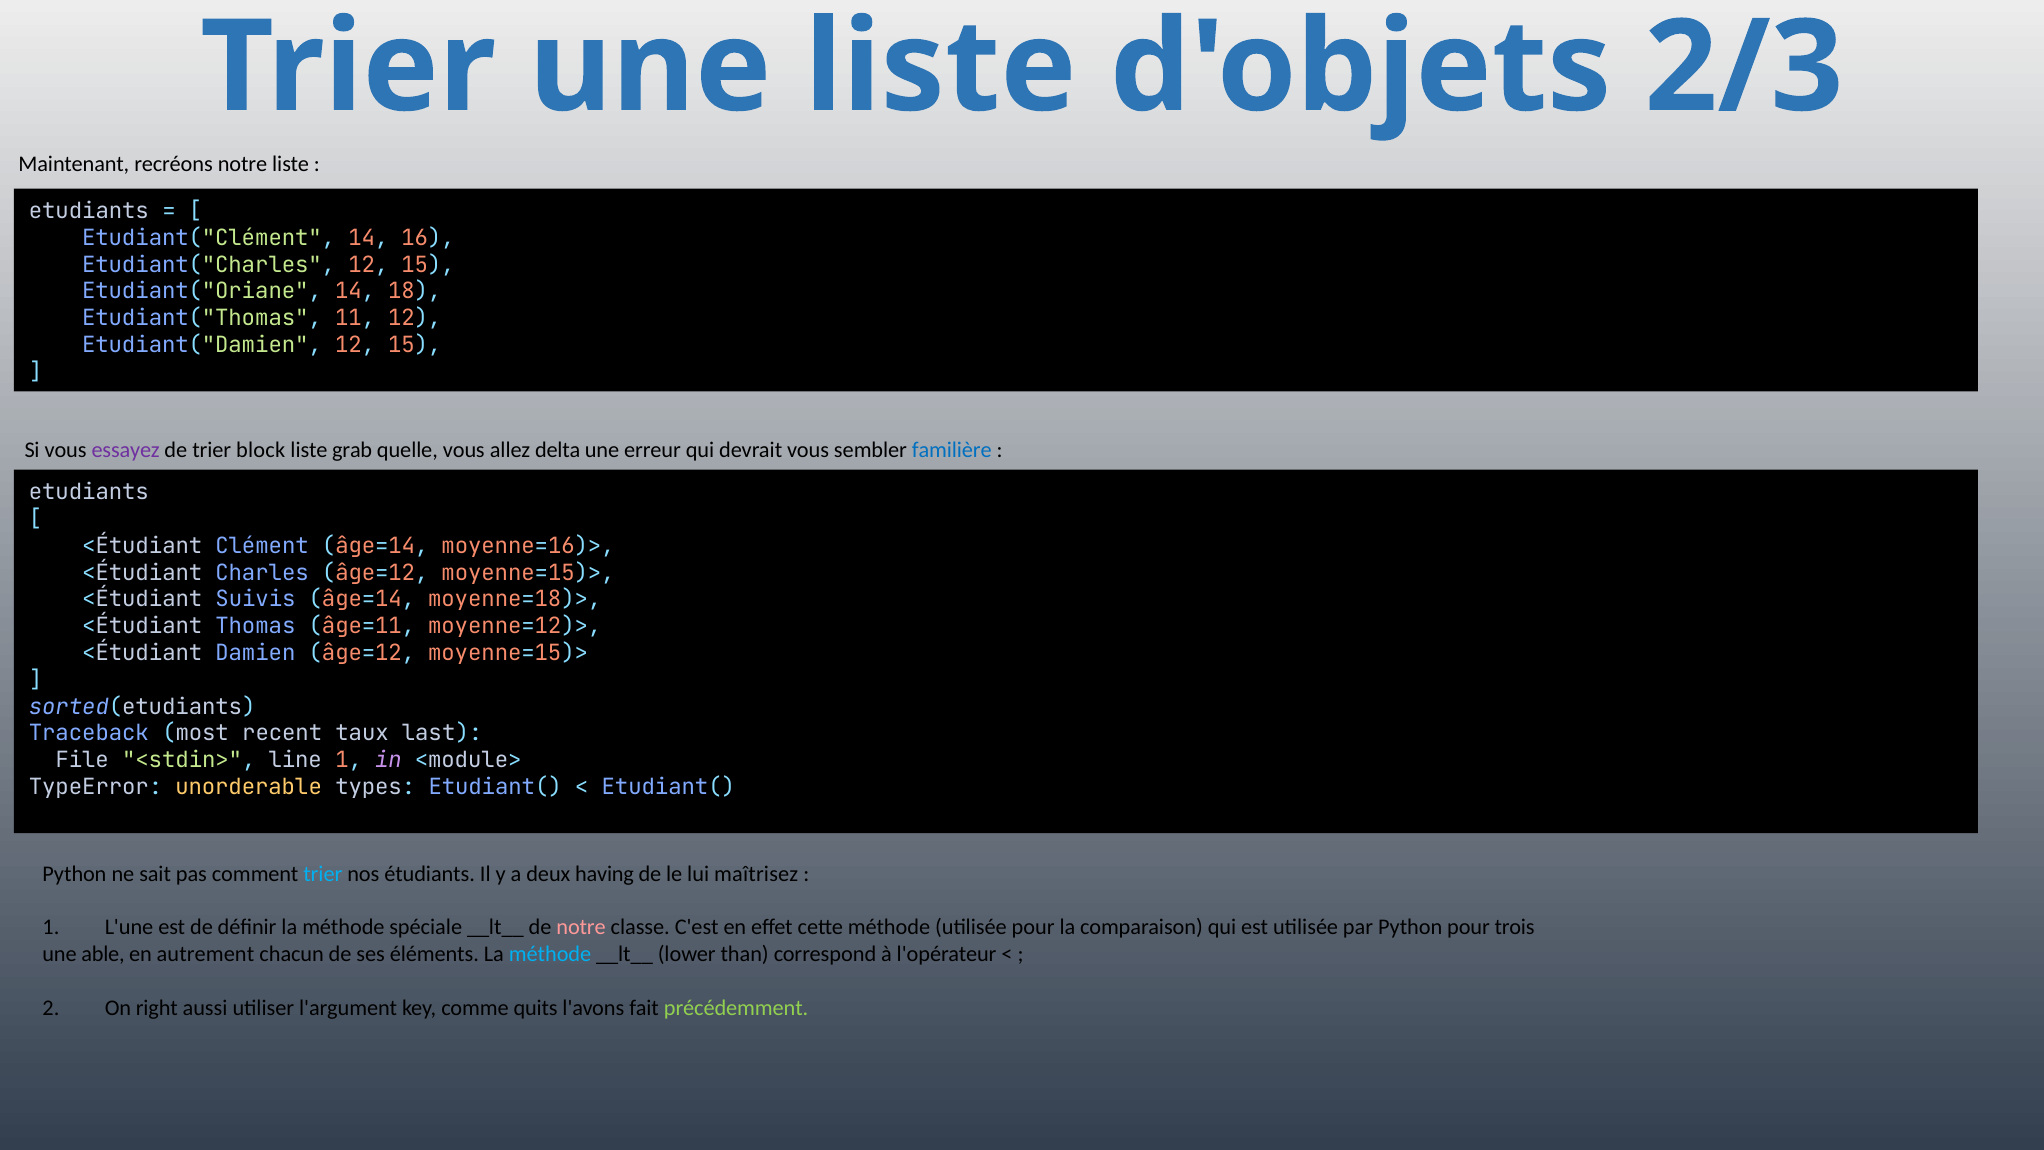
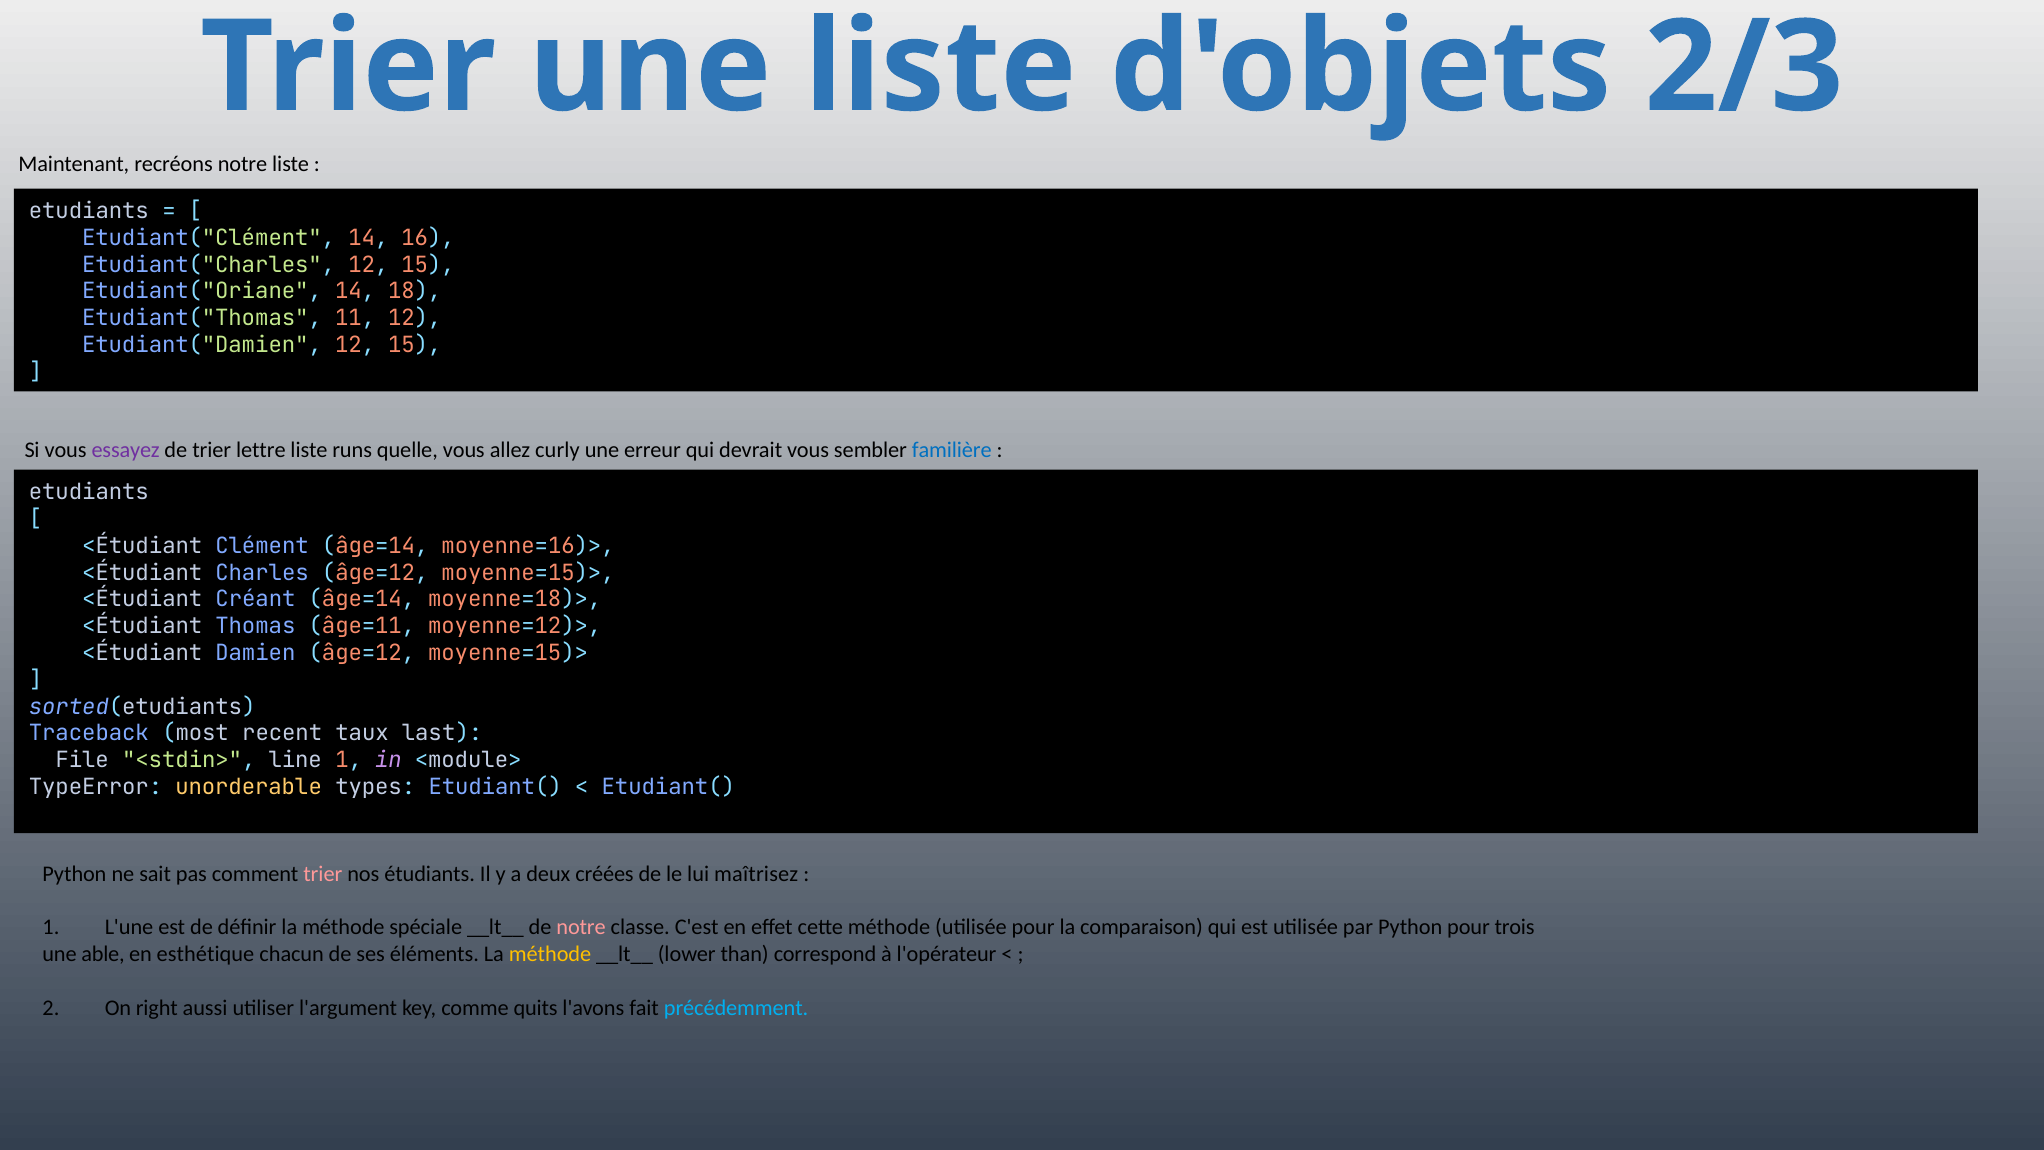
block: block -> lettre (261, 450)
grab: grab -> runs (352, 450)
delta: delta -> curly (557, 450)
Suivis: Suivis -> Créant (255, 599)
trier colour: light blue -> pink (323, 874)
having: having -> créées (605, 874)
autrement: autrement -> esthétique (205, 954)
méthode colour: light blue -> yellow (550, 954)
précédemment colour: light green -> light blue (736, 1008)
